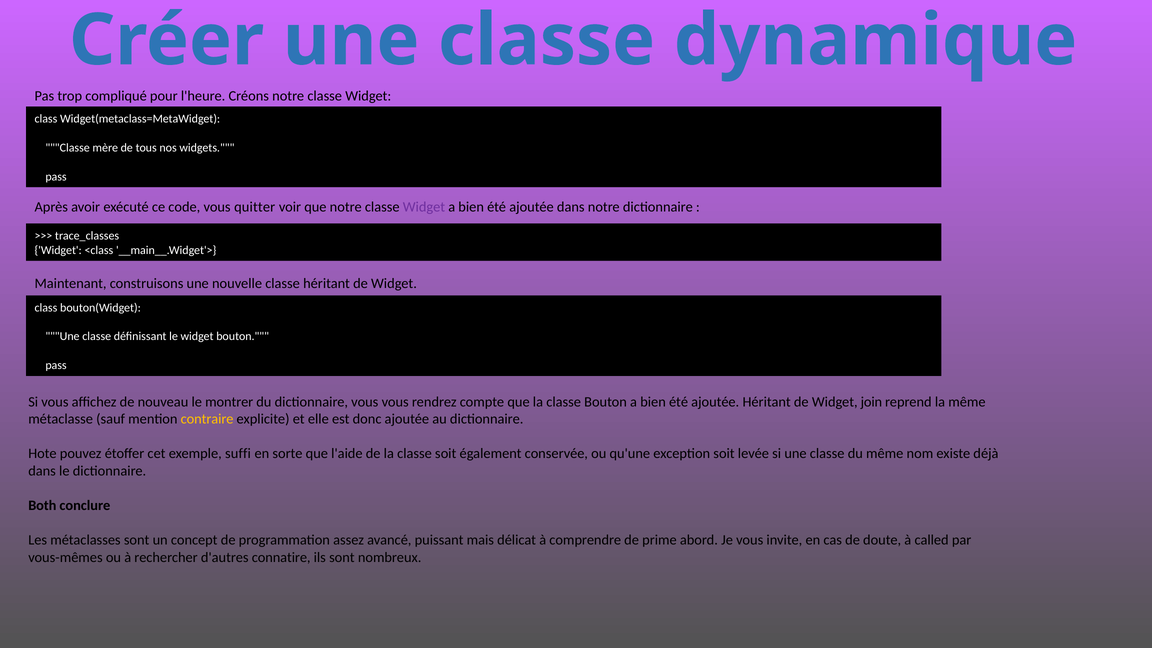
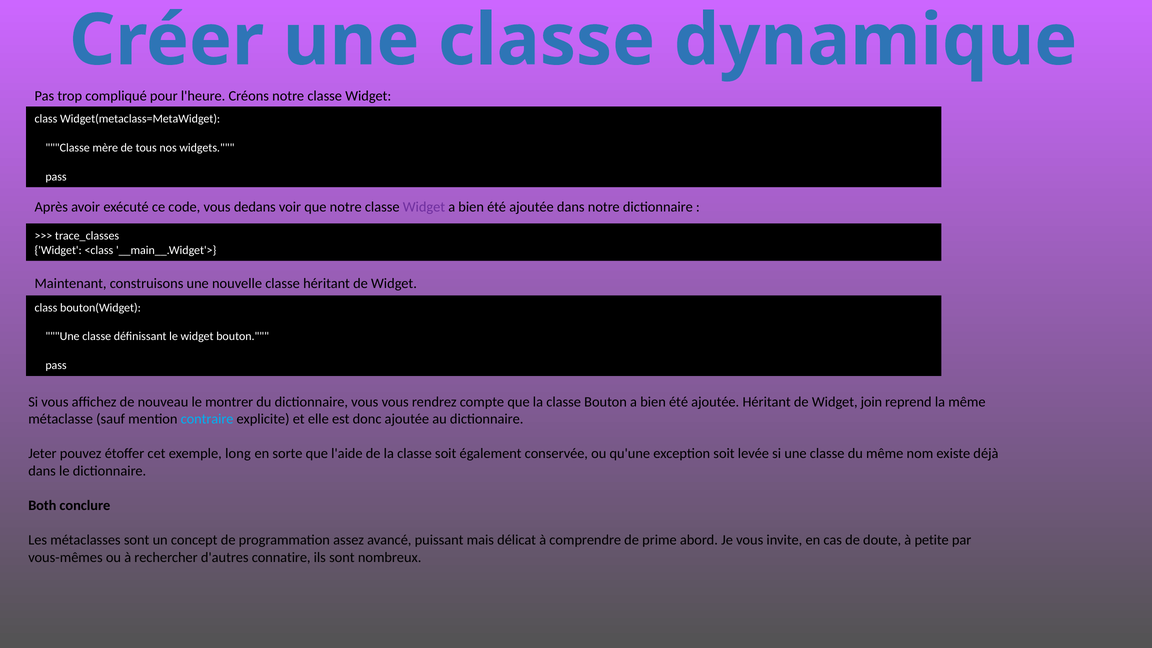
quitter: quitter -> dedans (255, 207)
contraire colour: yellow -> light blue (207, 419)
Hote: Hote -> Jeter (42, 454)
suffi: suffi -> long (238, 454)
called: called -> petite (932, 540)
